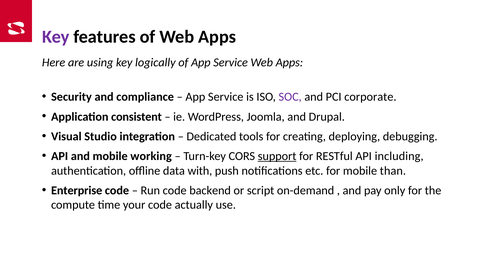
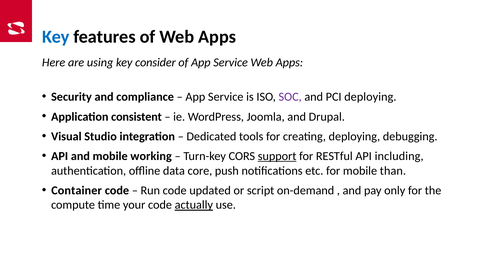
Key colour: purple -> blue (56, 37)
logically: logically -> consider (155, 62)
PCI corporate: corporate -> deploying (370, 97)
with: with -> core (200, 170)
Enterprise: Enterprise -> Container (77, 190)
backend: backend -> updated (210, 190)
actually underline: none -> present (194, 204)
